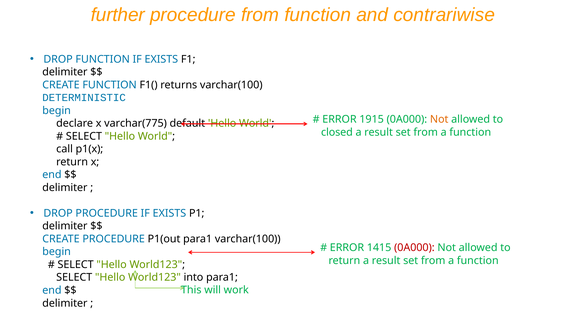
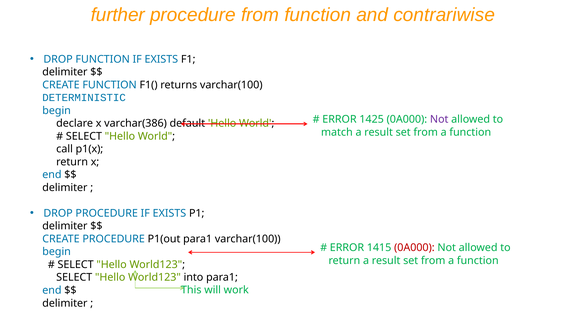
1915: 1915 -> 1425 (372, 119)
Not colour: orange -> purple (439, 119)
varchar(775: varchar(775 -> varchar(386 (136, 123)
closed: closed -> match (337, 132)
